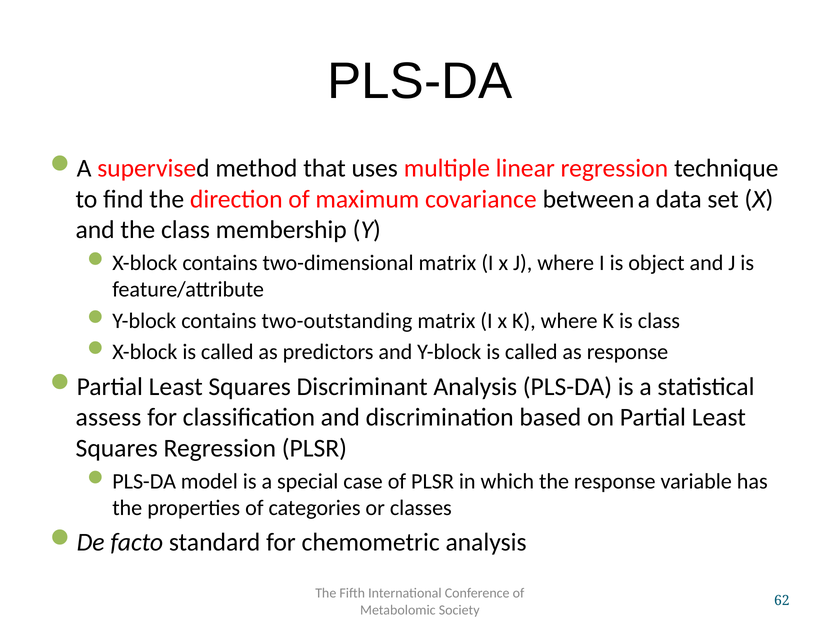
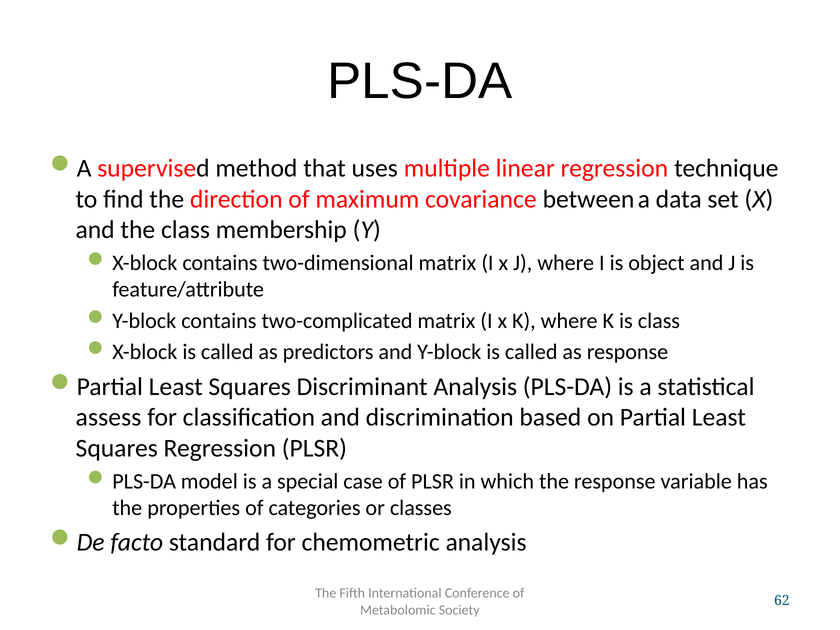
two-outstanding: two-outstanding -> two-complicated (337, 321)
